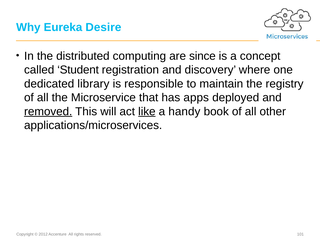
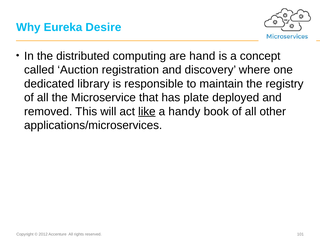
since: since -> hand (202, 56)
Student: Student -> Auction (78, 70)
apps: apps -> plate (196, 98)
removed underline: present -> none (48, 112)
